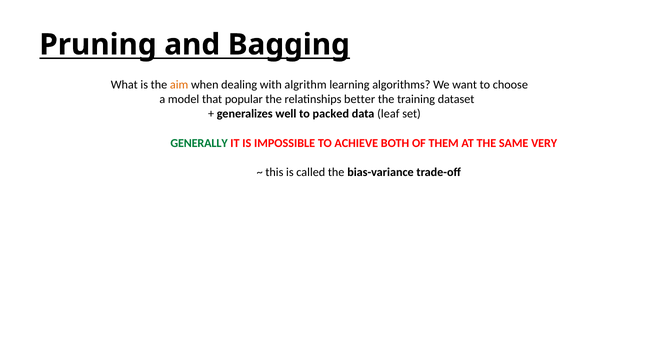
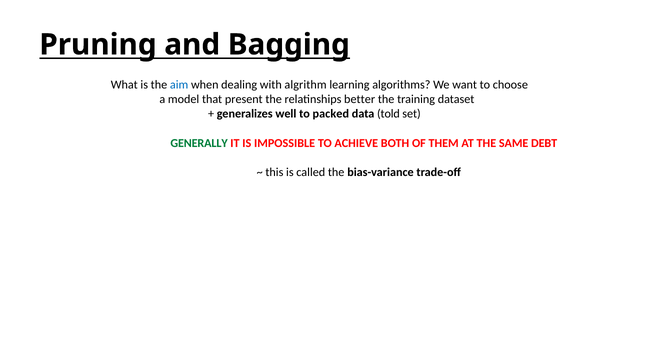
aim colour: orange -> blue (179, 85)
popular: popular -> present (244, 100)
leaf: leaf -> told (388, 114)
VERY: VERY -> DEBT (544, 143)
